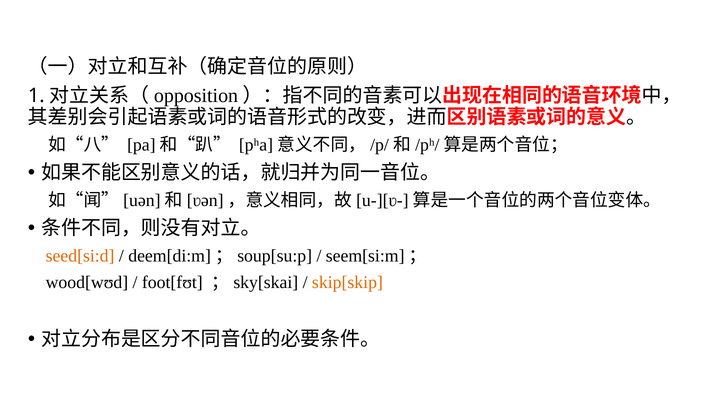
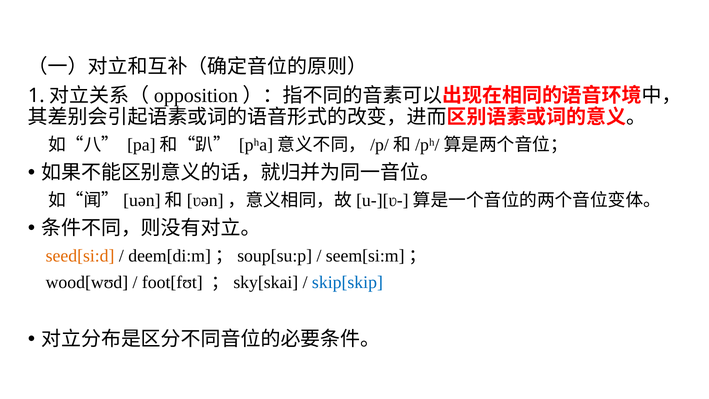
skip[skip colour: orange -> blue (347, 282)
